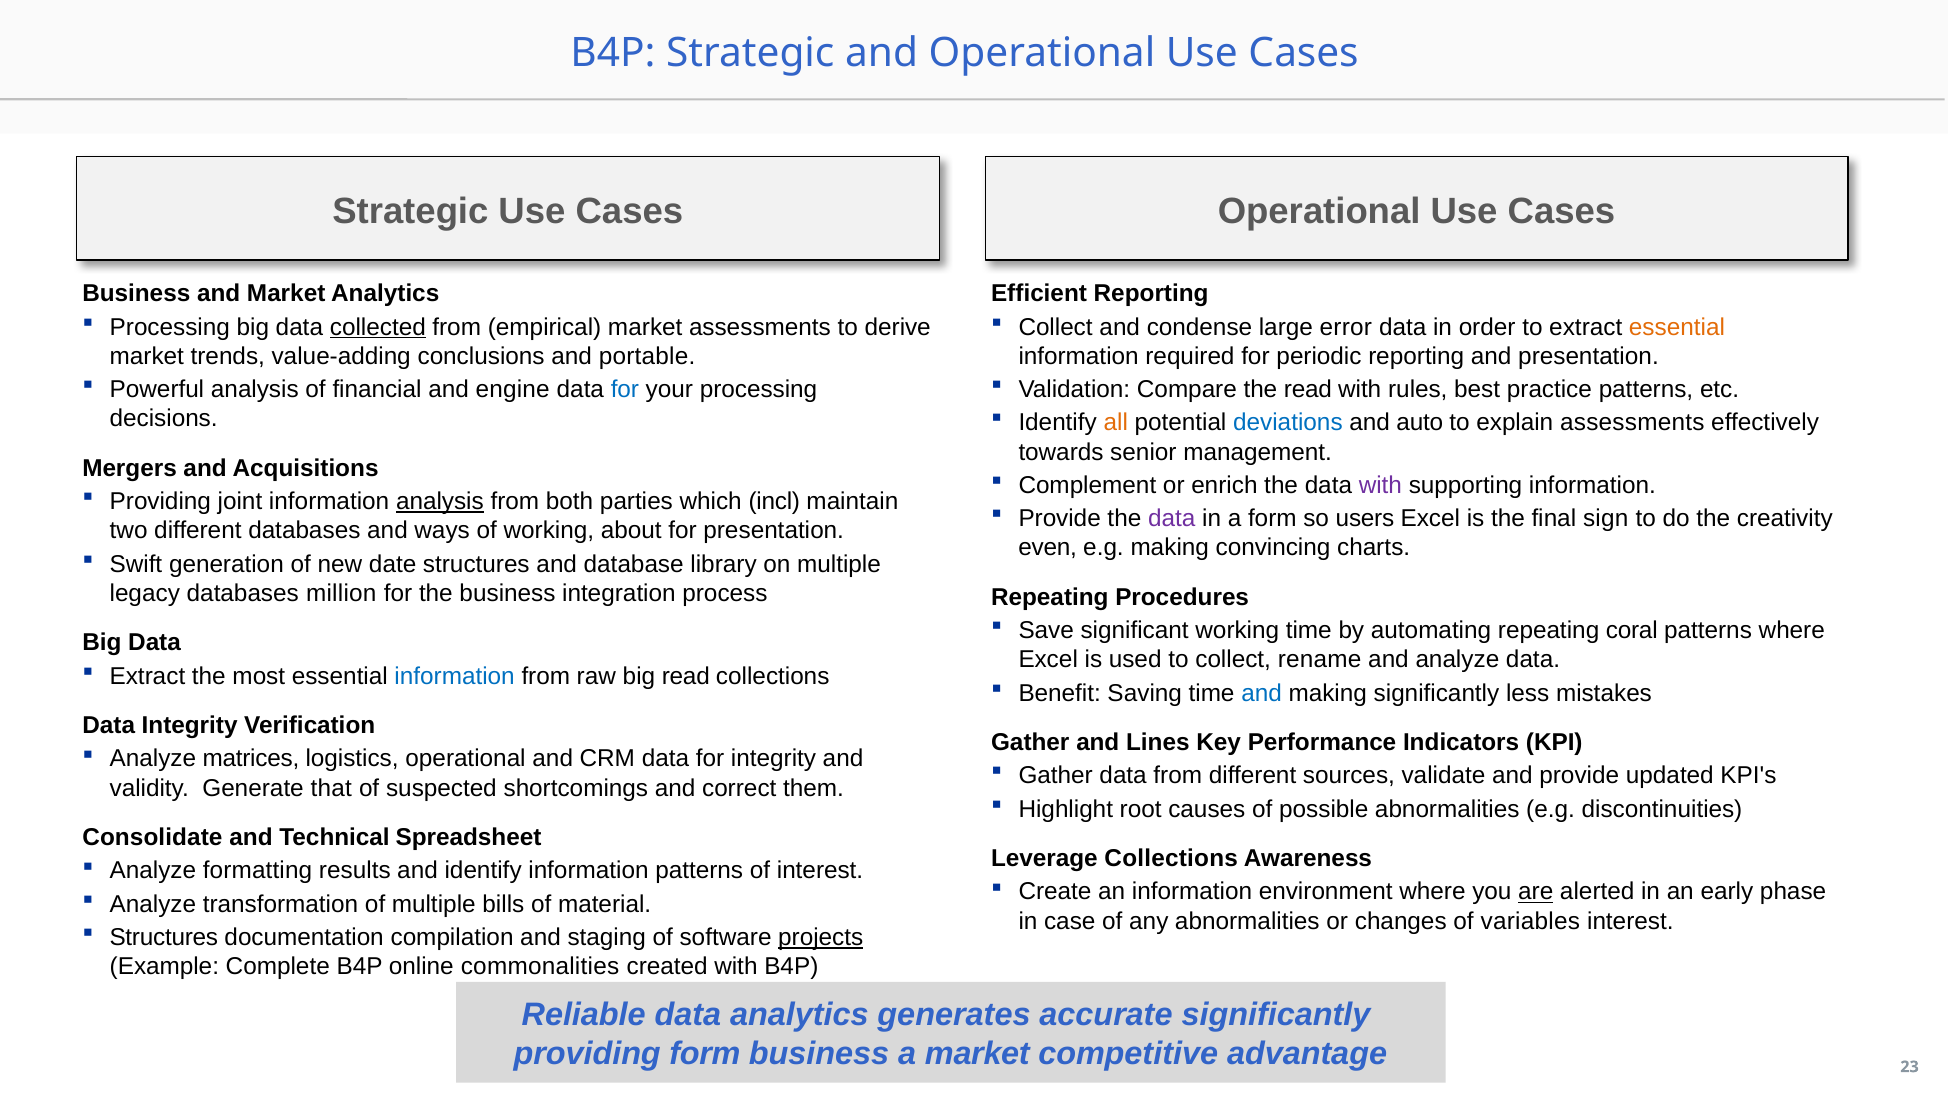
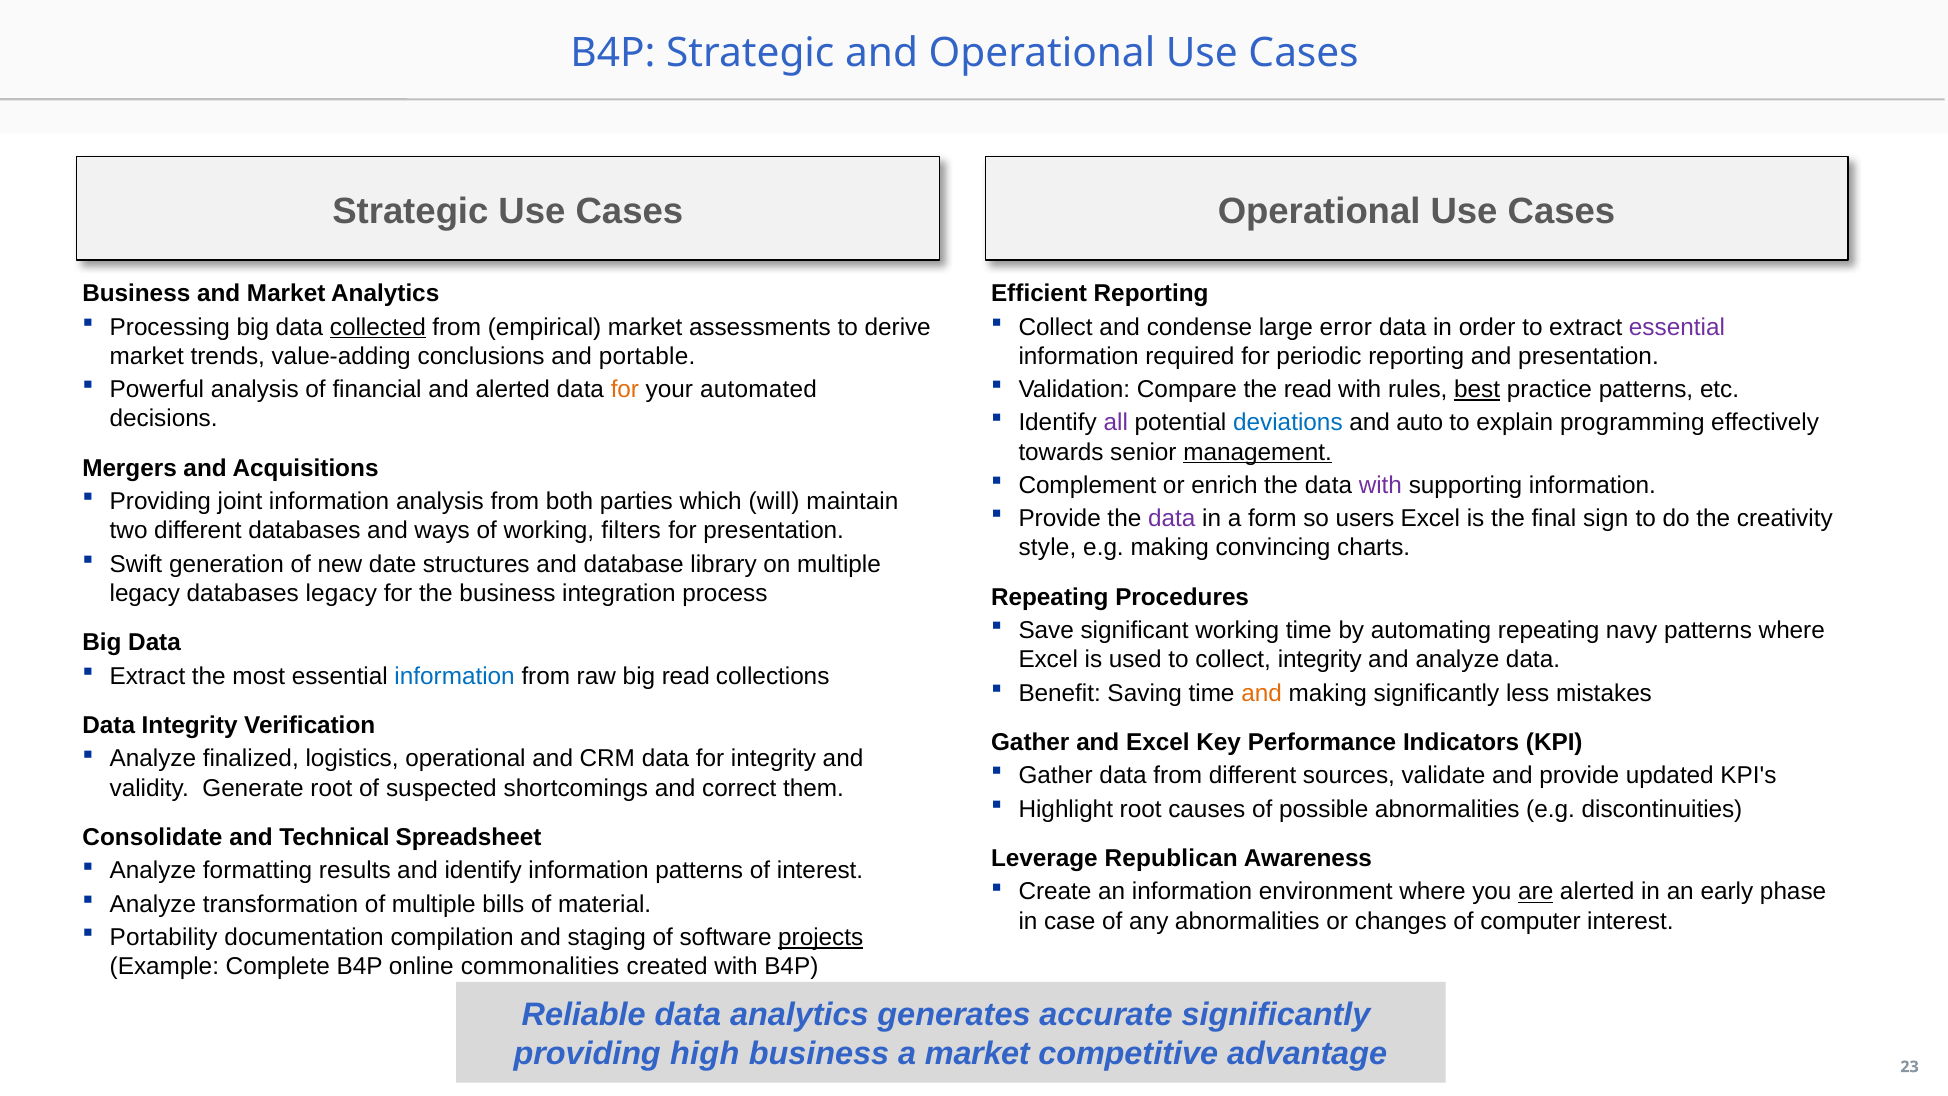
essential colour: orange -> purple (1677, 327)
and engine: engine -> alerted (513, 389)
for colour: blue -> orange (625, 389)
your processing: processing -> automated (758, 389)
best underline: none -> present (1477, 389)
all colour: orange -> purple (1116, 423)
explain assessments: assessments -> programming (1632, 423)
management underline: none -> present (1258, 452)
analysis underline: present -> none (440, 501)
incl: incl -> will (774, 501)
about: about -> filters (631, 531)
even: even -> style (1047, 548)
databases million: million -> legacy (341, 593)
coral: coral -> navy (1632, 630)
collect rename: rename -> integrity (1320, 660)
and colour: blue -> orange (1262, 693)
and Lines: Lines -> Excel (1158, 742)
matrices: matrices -> finalized (251, 759)
Generate that: that -> root (331, 788)
Leverage Collections: Collections -> Republican (1171, 858)
variables: variables -> computer (1531, 921)
Structures: Structures -> Portability (164, 937)
providing form: form -> high (705, 1054)
